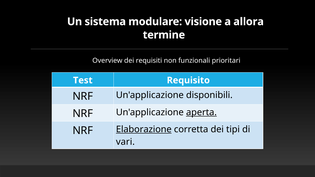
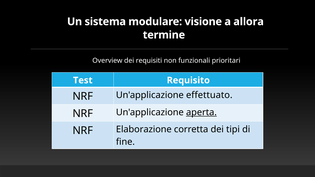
disponibili: disponibili -> effettuato (209, 95)
Elaborazione underline: present -> none (144, 130)
vari: vari -> fine (125, 142)
